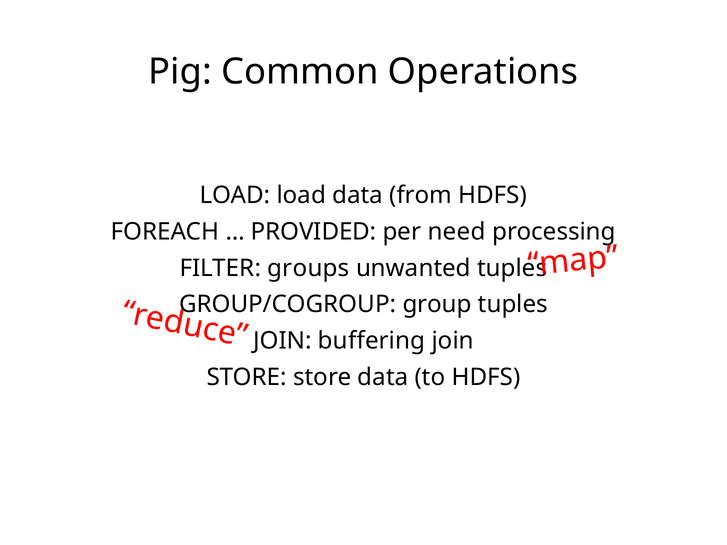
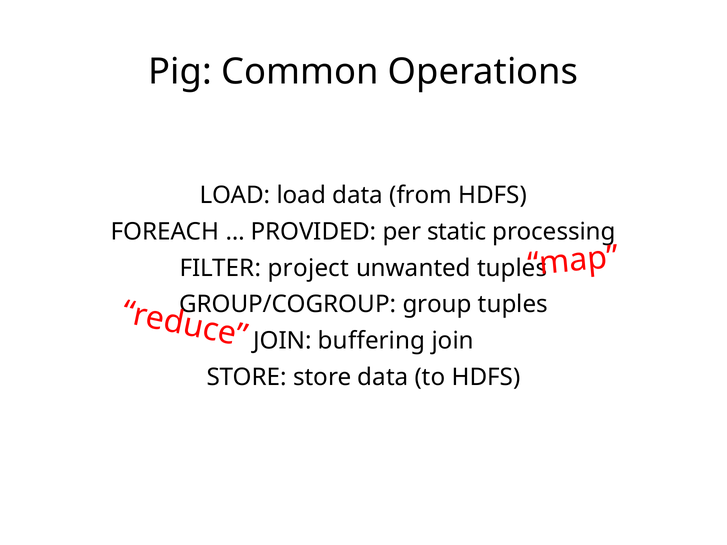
need: need -> static (457, 232)
groups: groups -> project (308, 268)
